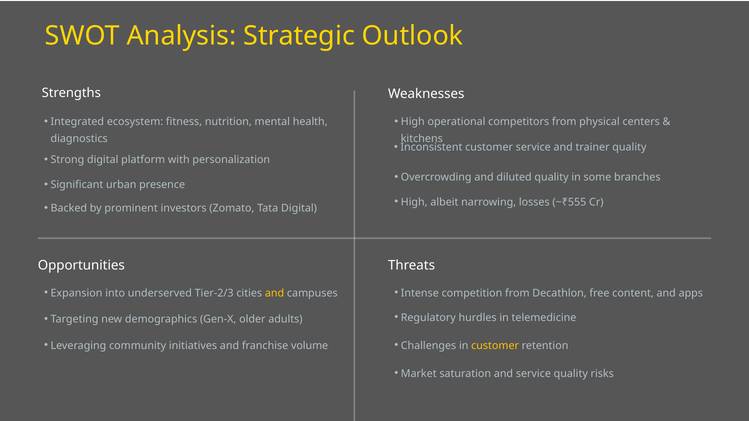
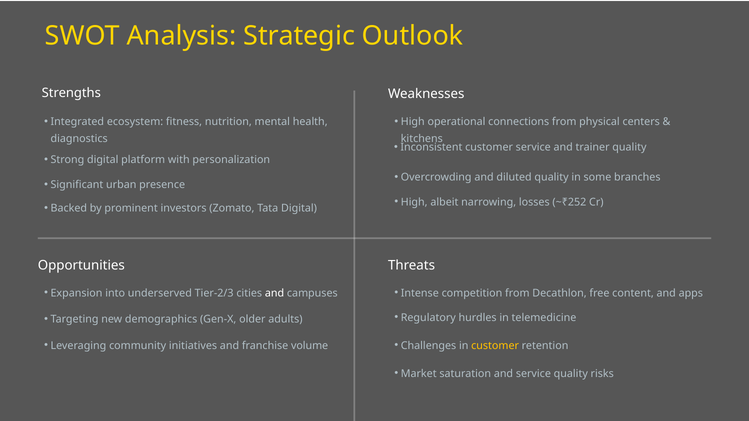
competitors: competitors -> connections (519, 122)
~₹555: ~₹555 -> ~₹252 (569, 202)
and colour: yellow -> white (275, 293)
